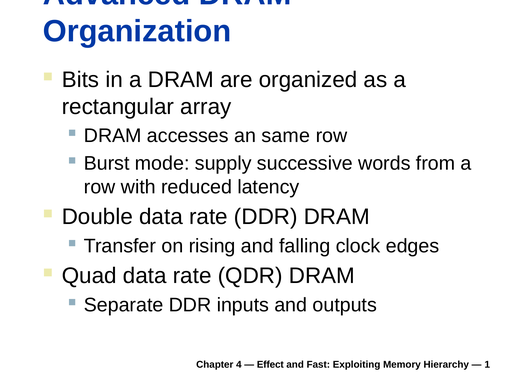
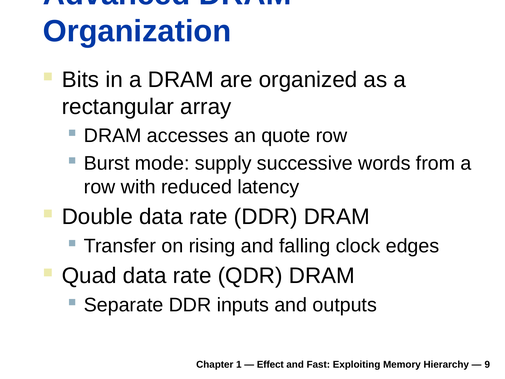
same: same -> quote (286, 136)
4: 4 -> 1 (239, 365)
1: 1 -> 9 (487, 365)
